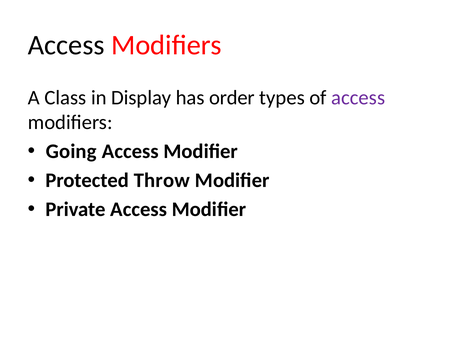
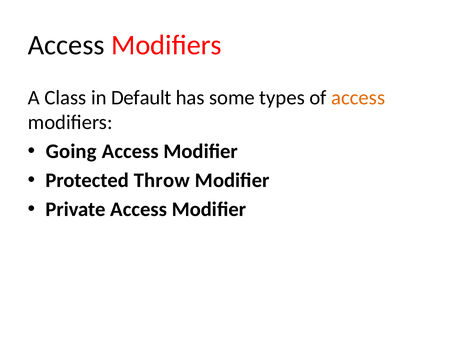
Display: Display -> Default (141, 98)
order: order -> some (232, 98)
access colour: purple -> orange (358, 98)
